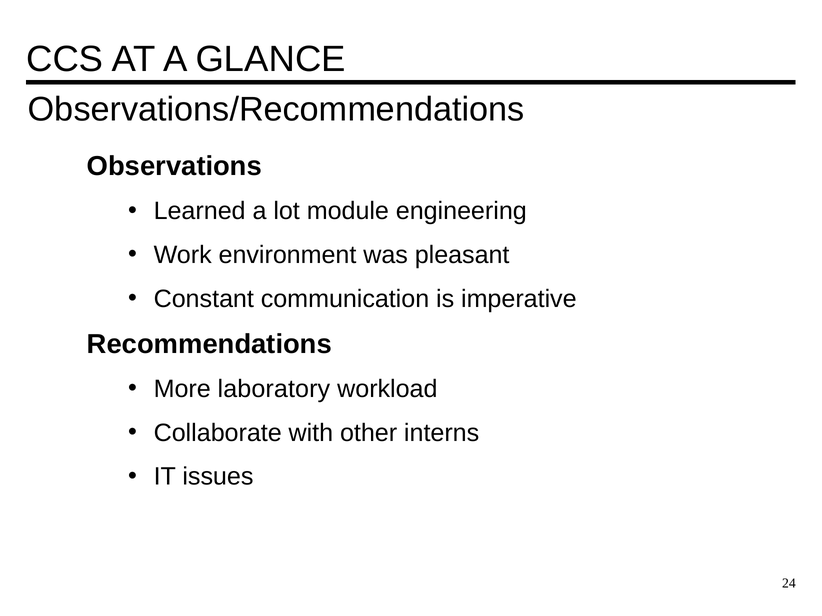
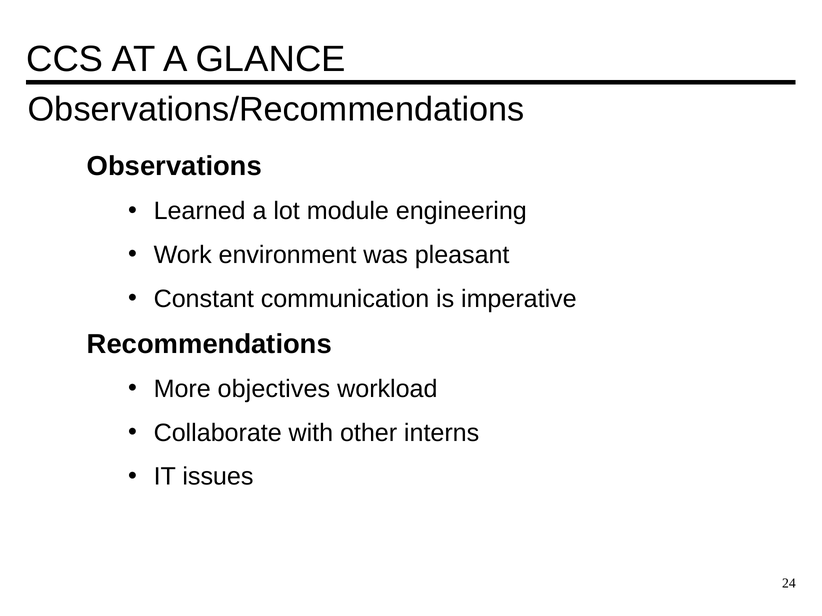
laboratory: laboratory -> objectives (274, 389)
